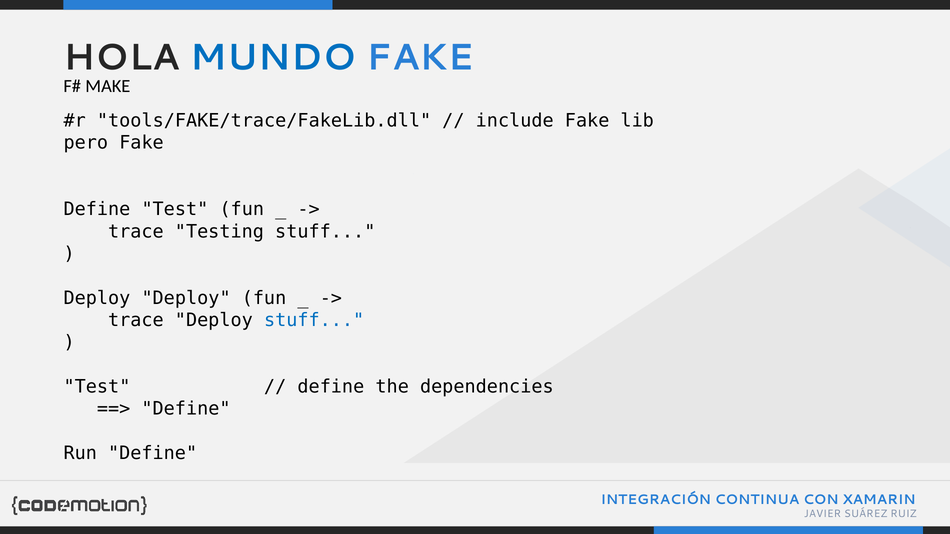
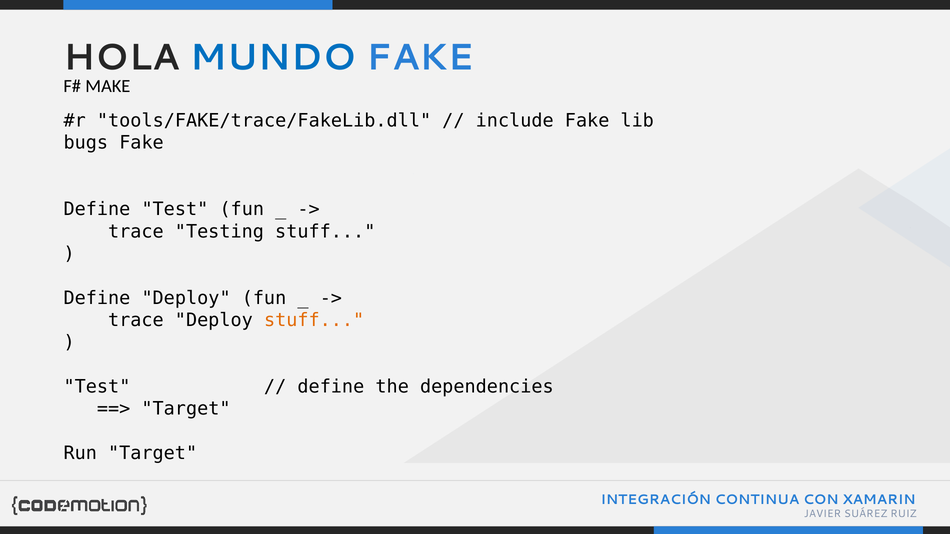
pero: pero -> bugs (86, 143)
Deploy: Deploy -> Define (97, 298)
stuff colour: blue -> orange (314, 320)
Define: Define -> Target (186, 409)
Run Define: Define -> Target (153, 453)
